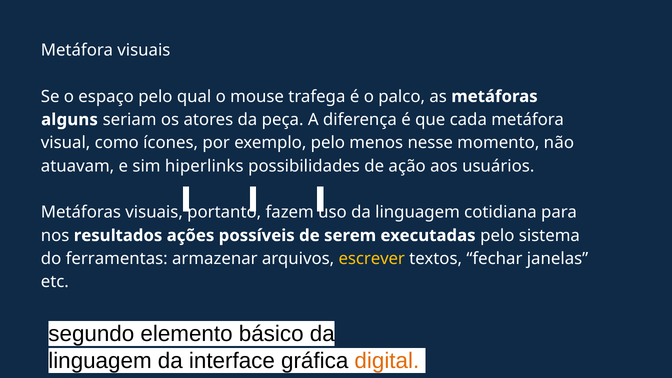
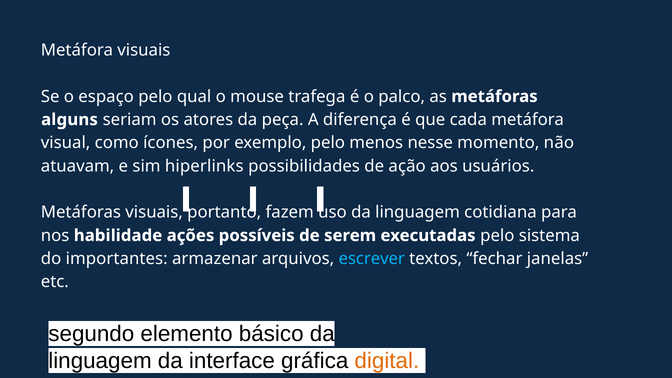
resultados: resultados -> habilidade (118, 236)
ferramentas: ferramentas -> importantes (117, 259)
escrever colour: yellow -> light blue (372, 259)
